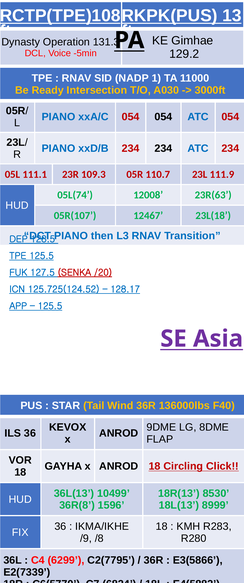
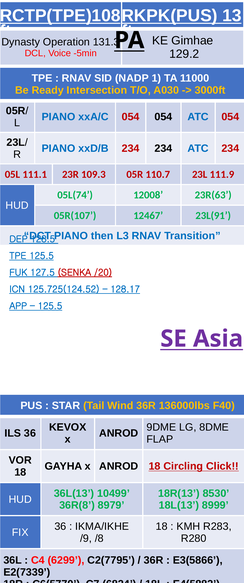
23L(18: 23L(18 -> 23L(91 (213, 216)
1596: 1596 -> 8979 (111, 506)
